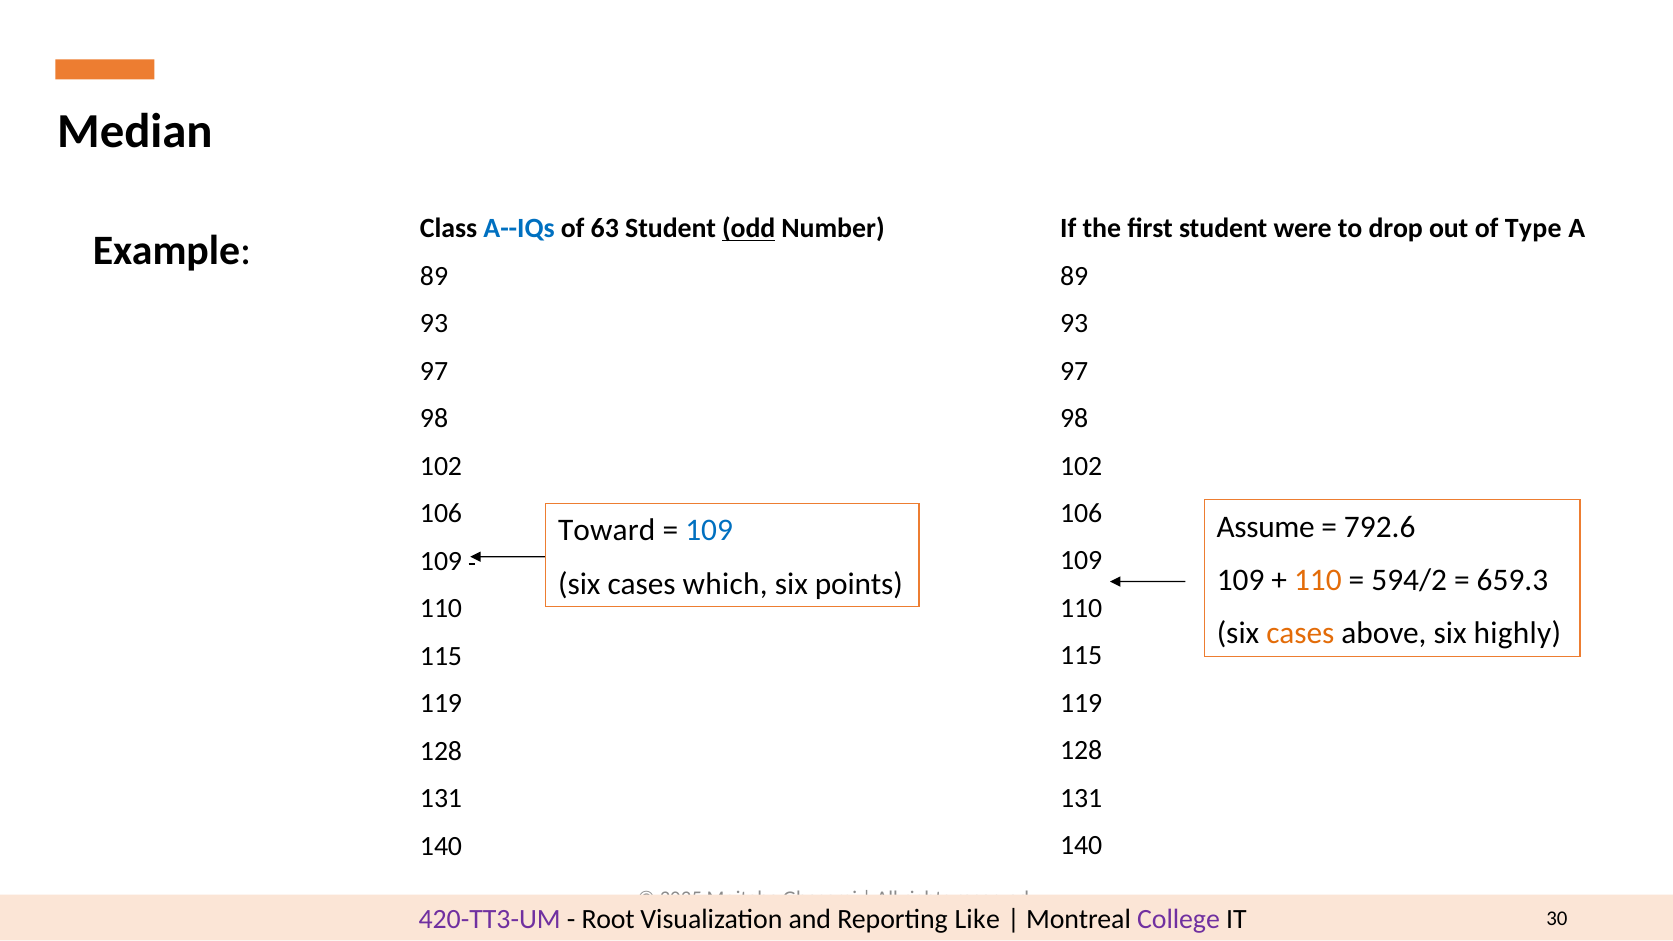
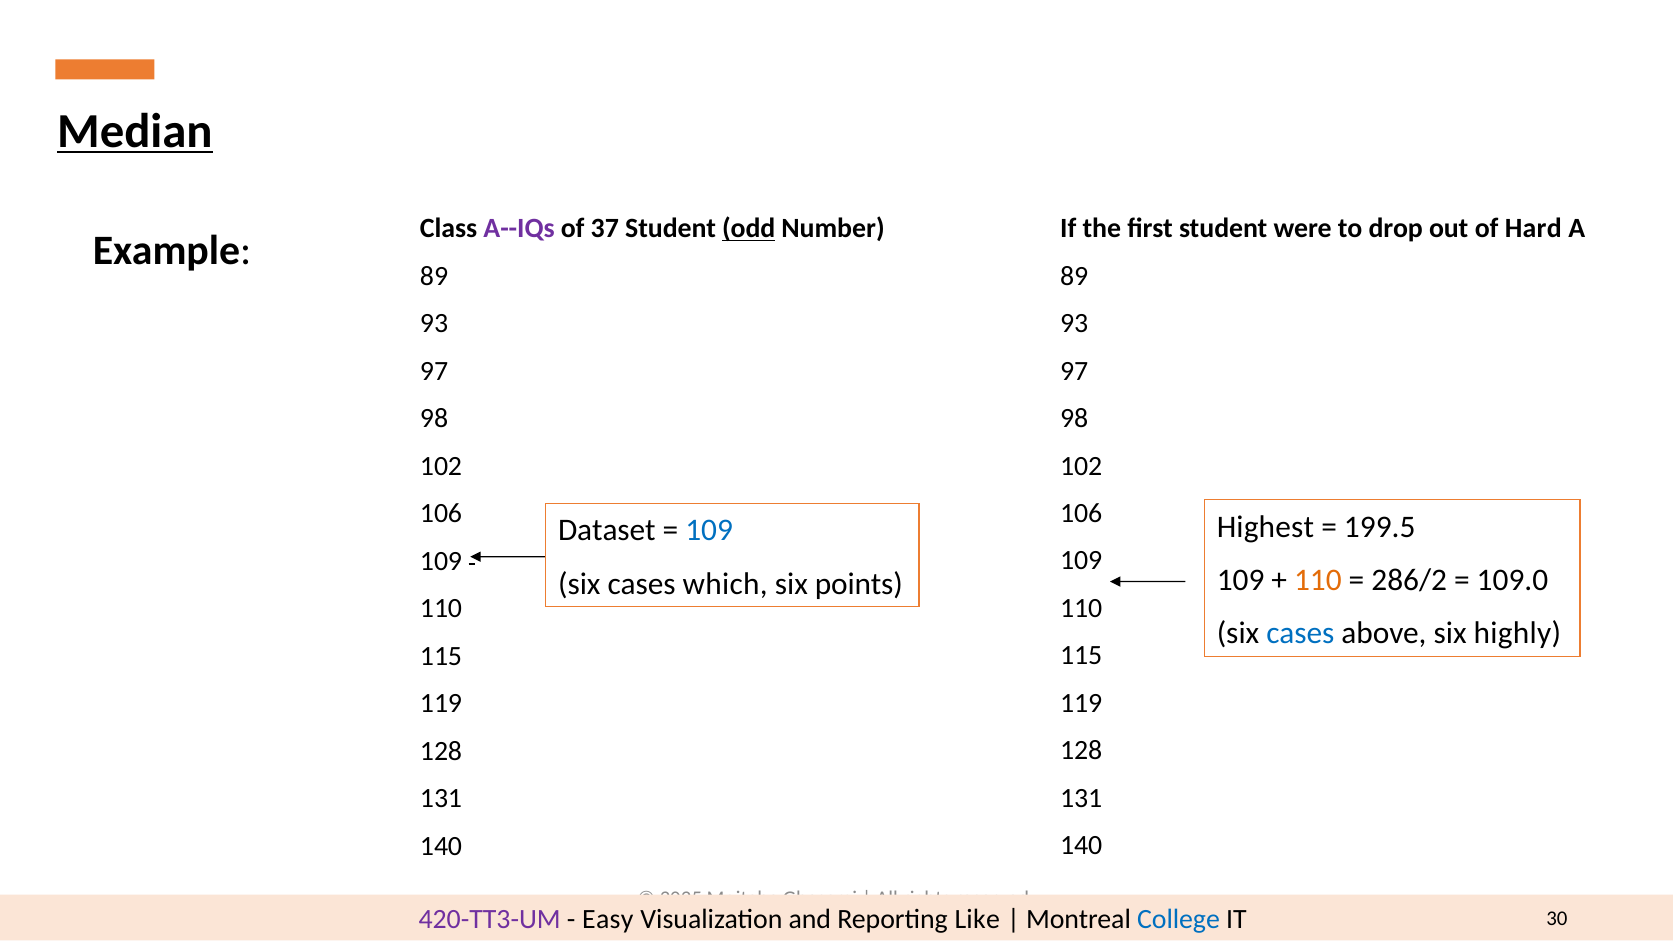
Median underline: none -> present (135, 131)
A--IQs colour: blue -> purple (519, 229)
63: 63 -> 37 (605, 229)
Type: Type -> Hard (1533, 229)
Assume: Assume -> Highest (1265, 527)
792.6: 792.6 -> 199.5 (1380, 527)
Toward: Toward -> Dataset (607, 530)
594/2: 594/2 -> 286/2 (1409, 580)
659.3: 659.3 -> 109.0 (1512, 580)
cases colour: orange -> blue (1300, 634)
Root: Root -> Easy (608, 919)
College colour: purple -> blue (1178, 919)
